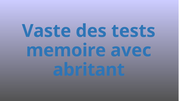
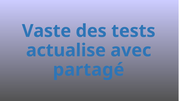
memoire: memoire -> actualise (66, 50)
abritant: abritant -> partagé (89, 70)
